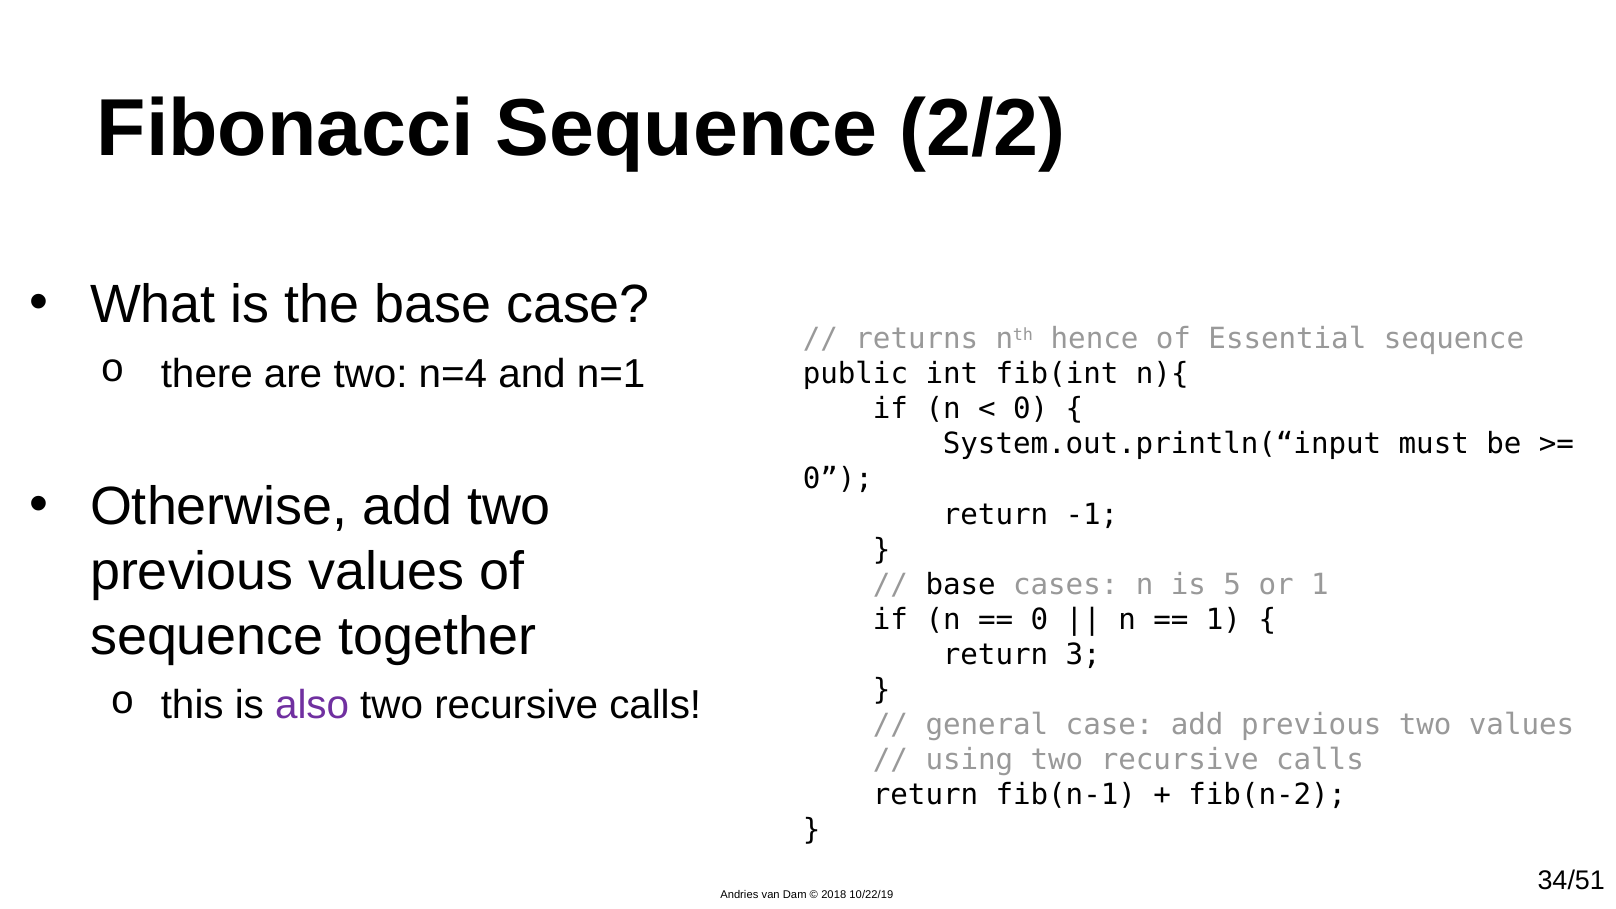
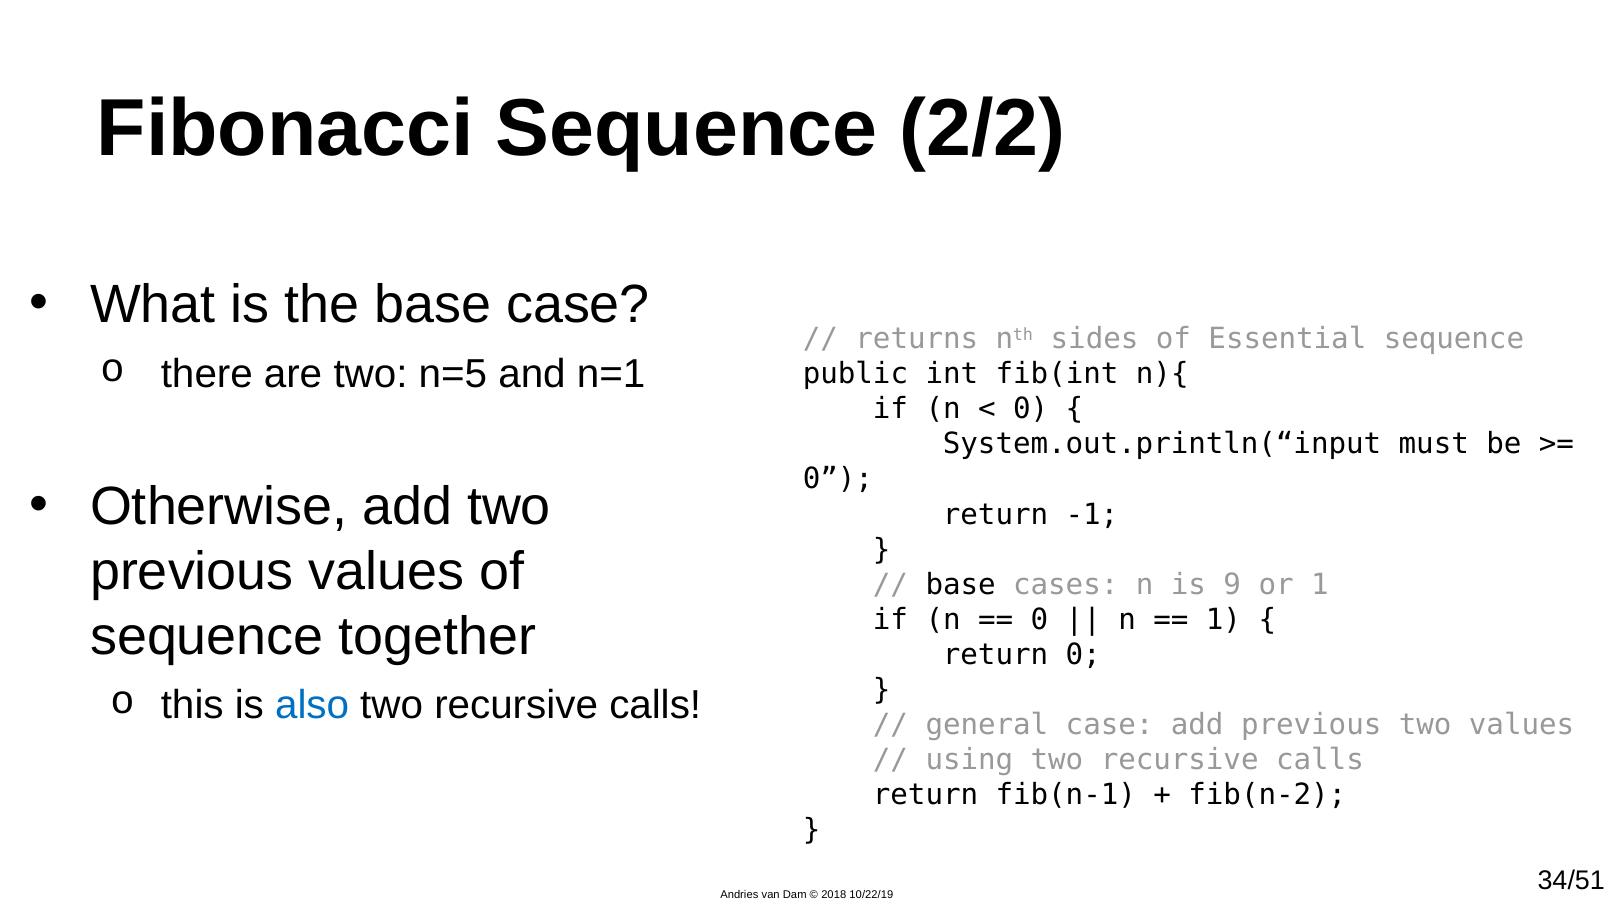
hence: hence -> sides (1095, 339)
n=4: n=4 -> n=5 (453, 374)
5: 5 -> 9 (1232, 585)
return 3: 3 -> 0 (1083, 655)
also colour: purple -> blue (312, 705)
